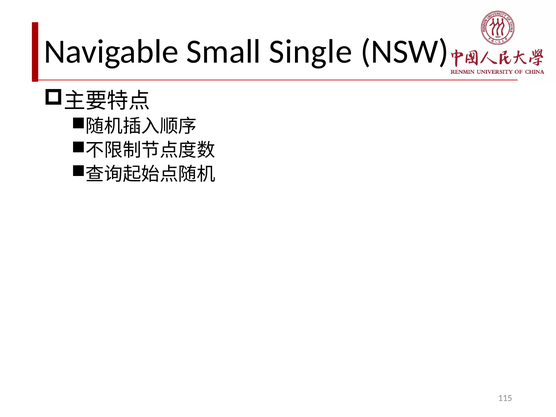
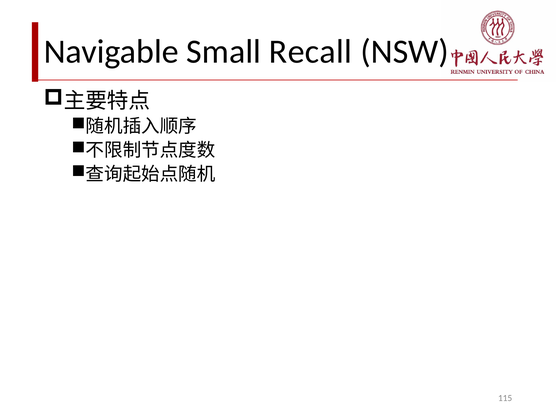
Single: Single -> Recall (311, 52)
